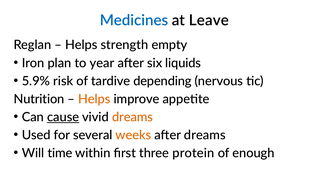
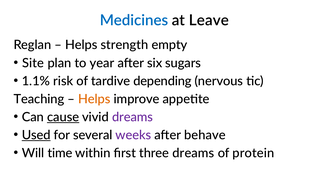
Iron: Iron -> Site (33, 63)
liquids: liquids -> sugars (183, 63)
5.9%: 5.9% -> 1.1% (36, 81)
Nutrition: Nutrition -> Teaching (39, 99)
dreams colour: orange -> purple (133, 117)
Used underline: none -> present (36, 135)
weeks colour: orange -> purple (133, 135)
after dreams: dreams -> behave (205, 135)
three protein: protein -> dreams (193, 153)
enough: enough -> protein (253, 153)
